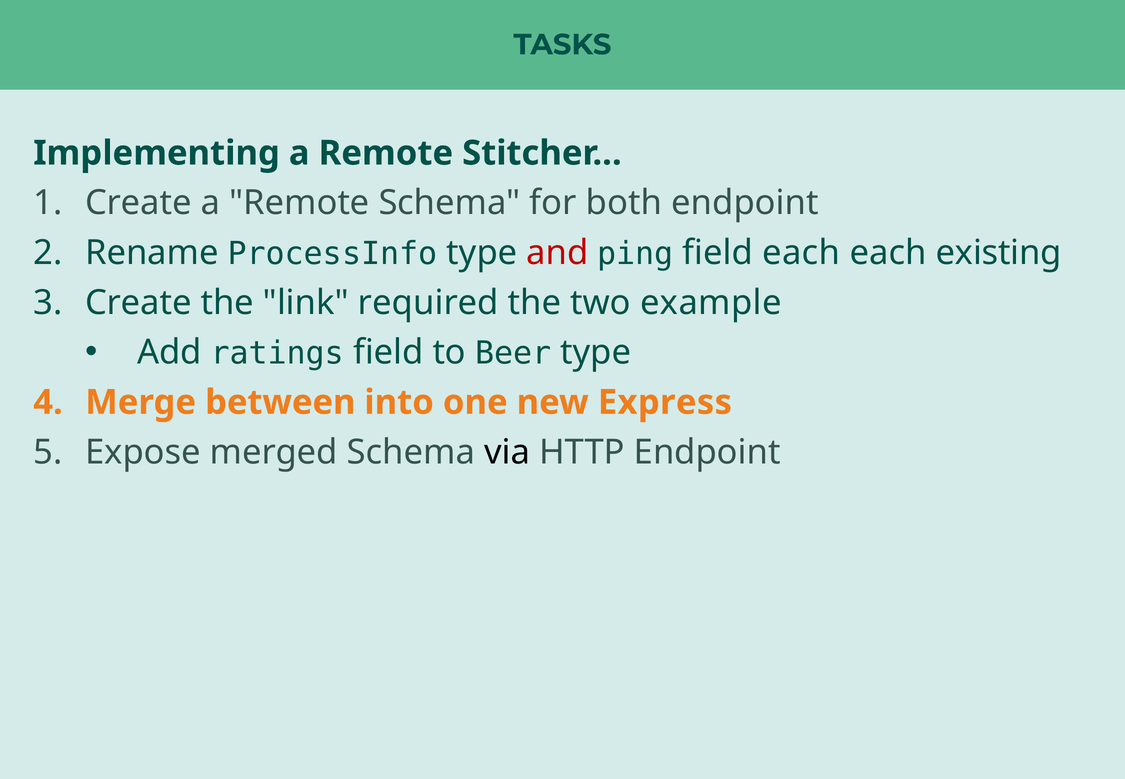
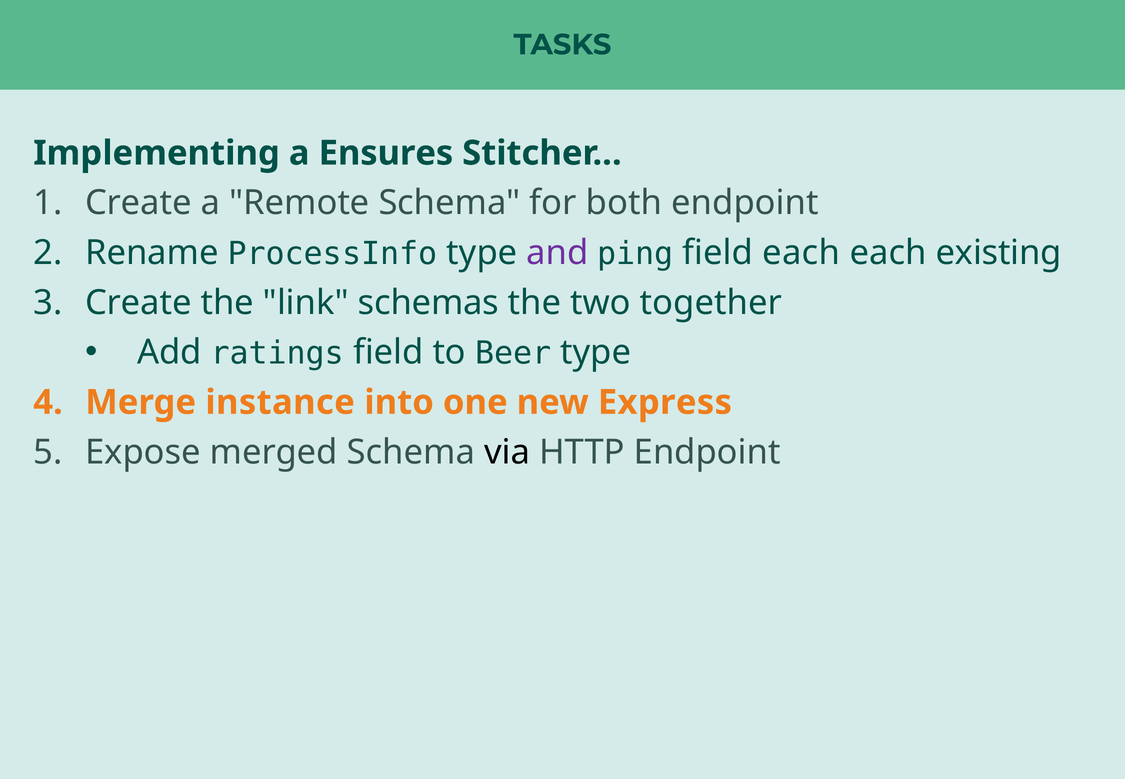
Implementing a Remote: Remote -> Ensures (386, 153)
and colour: red -> purple (557, 253)
required: required -> schemas (428, 303)
example: example -> together (711, 303)
between: between -> instance (280, 402)
